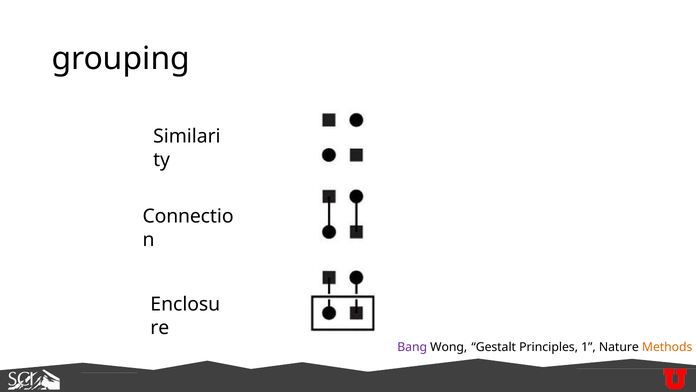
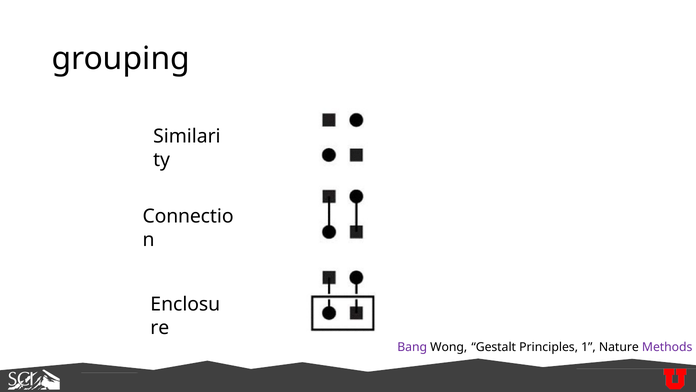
Methods colour: orange -> purple (667, 347)
